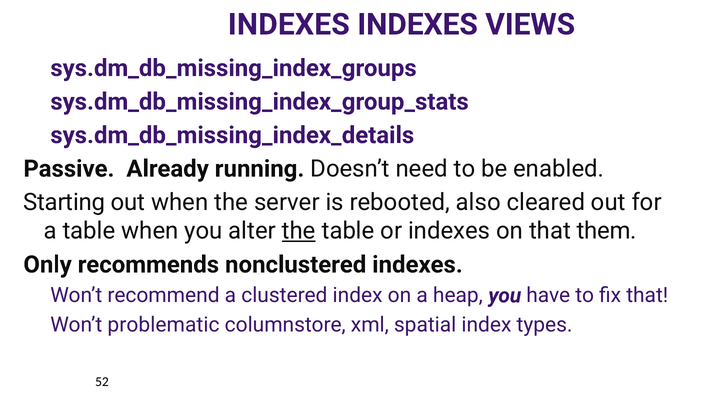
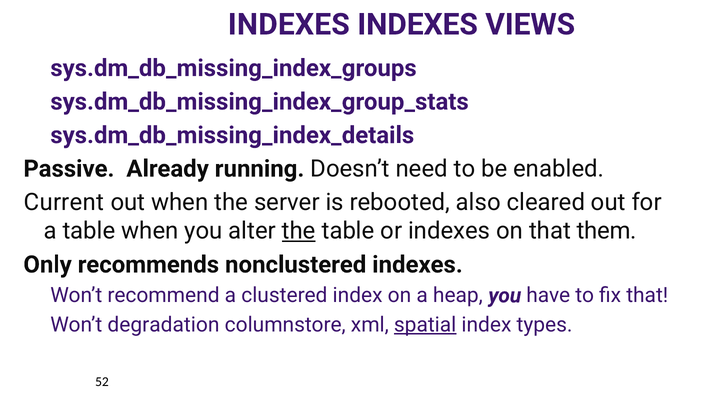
Starting: Starting -> Current (64, 203)
problematic: problematic -> degradation (164, 325)
spatial underline: none -> present (425, 325)
